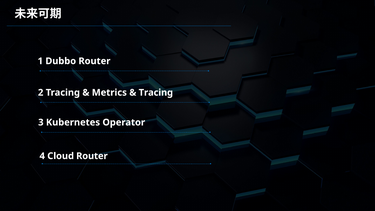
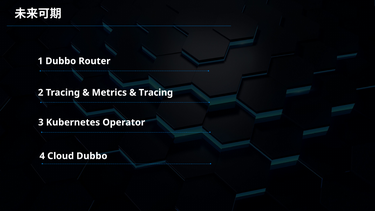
Cloud Router: Router -> Dubbo (92, 156)
